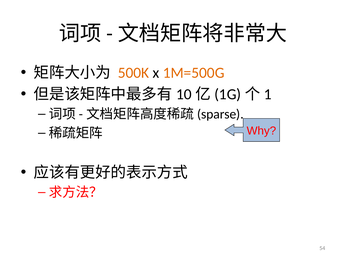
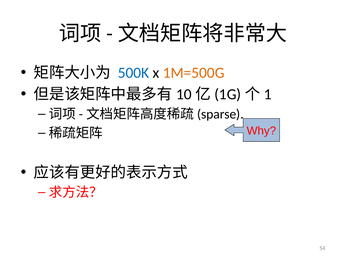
500K colour: orange -> blue (133, 73)
